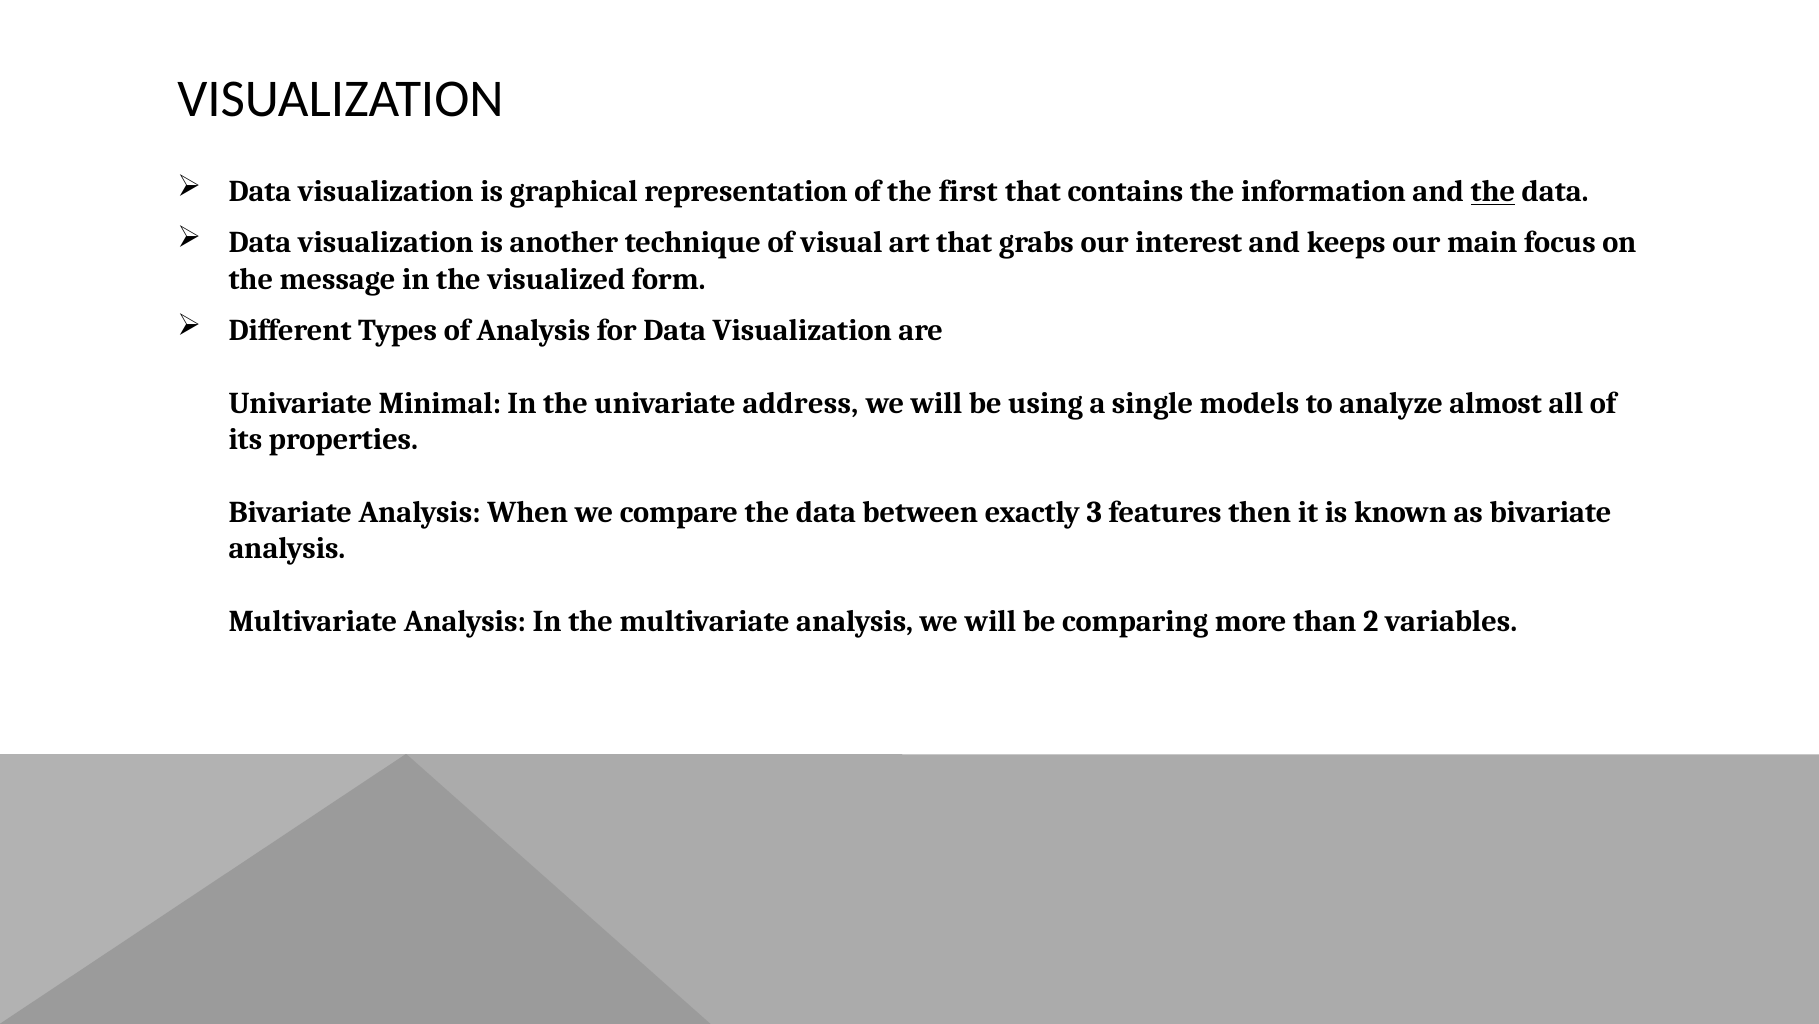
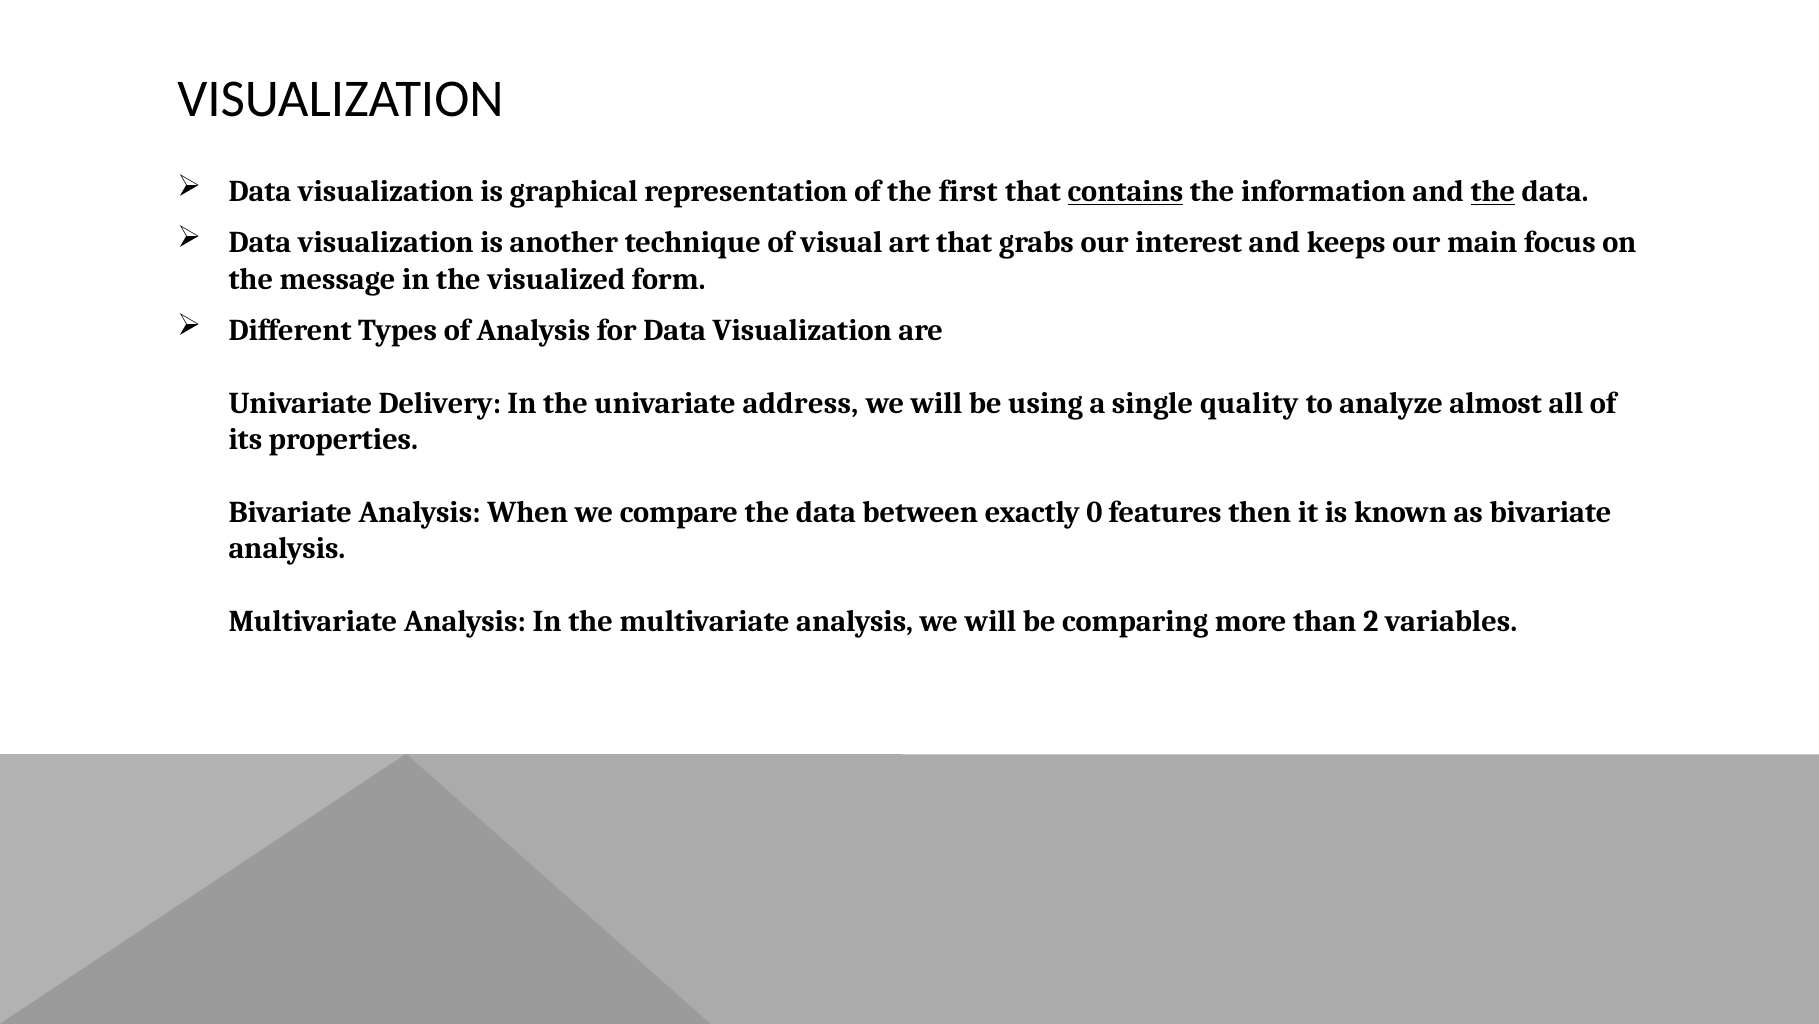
contains underline: none -> present (1126, 191)
Minimal: Minimal -> Delivery (440, 403)
models: models -> quality (1249, 403)
3: 3 -> 0 (1094, 512)
